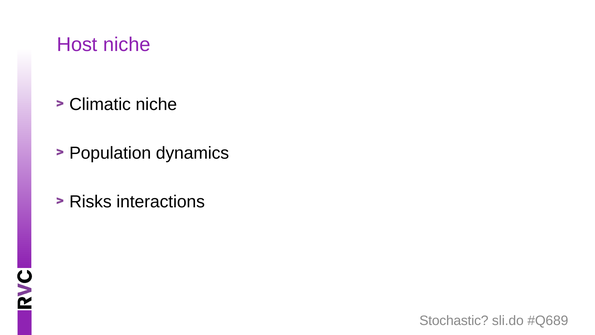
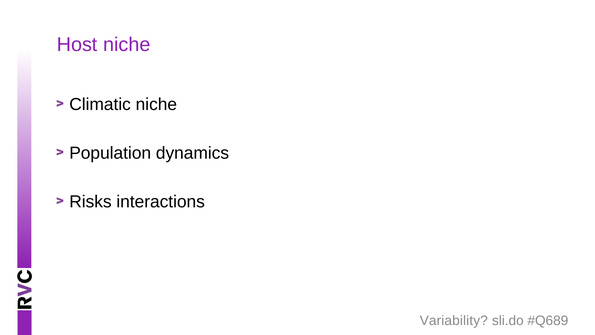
Stochastic: Stochastic -> Variability (454, 320)
